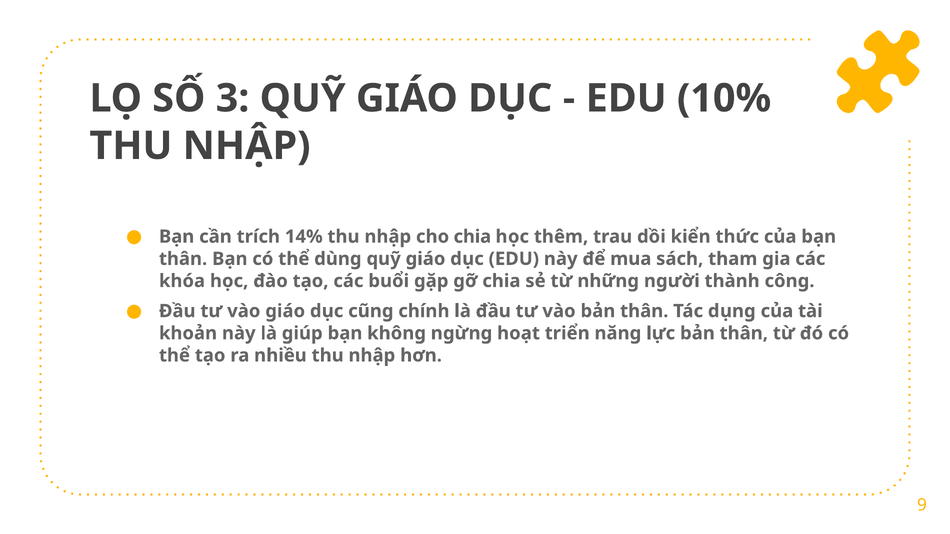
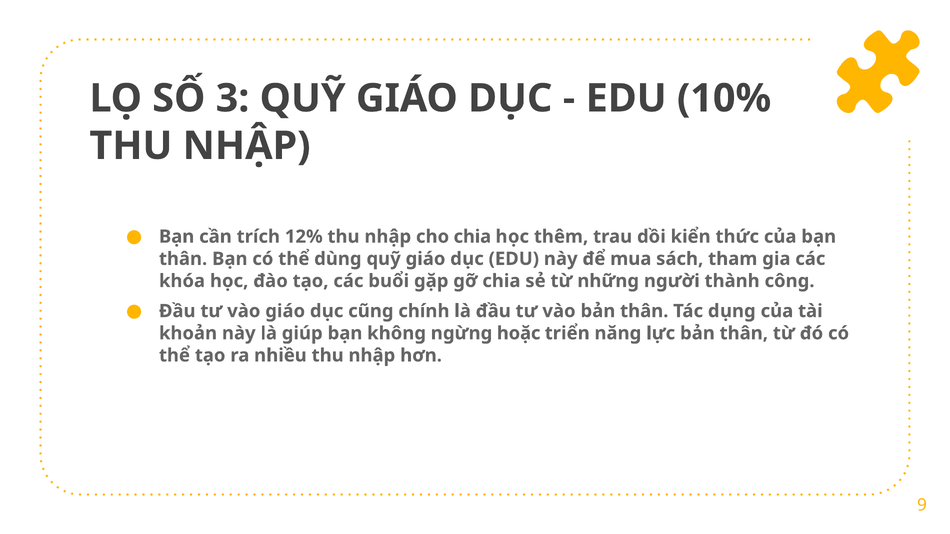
14%: 14% -> 12% (304, 237)
hoạt: hoạt -> hoặc (519, 333)
